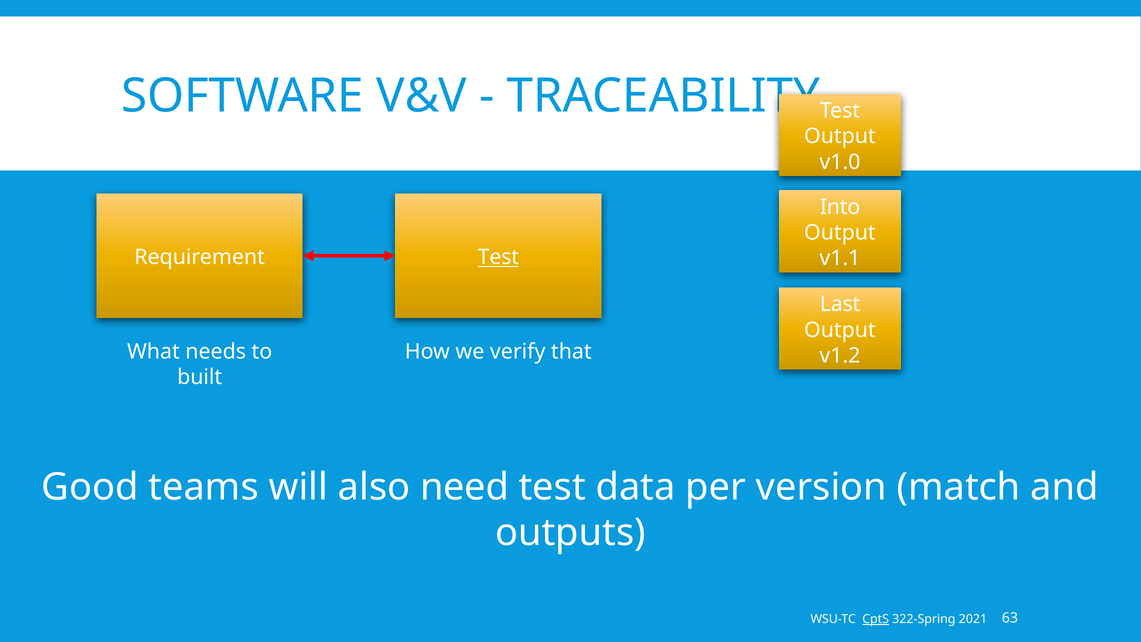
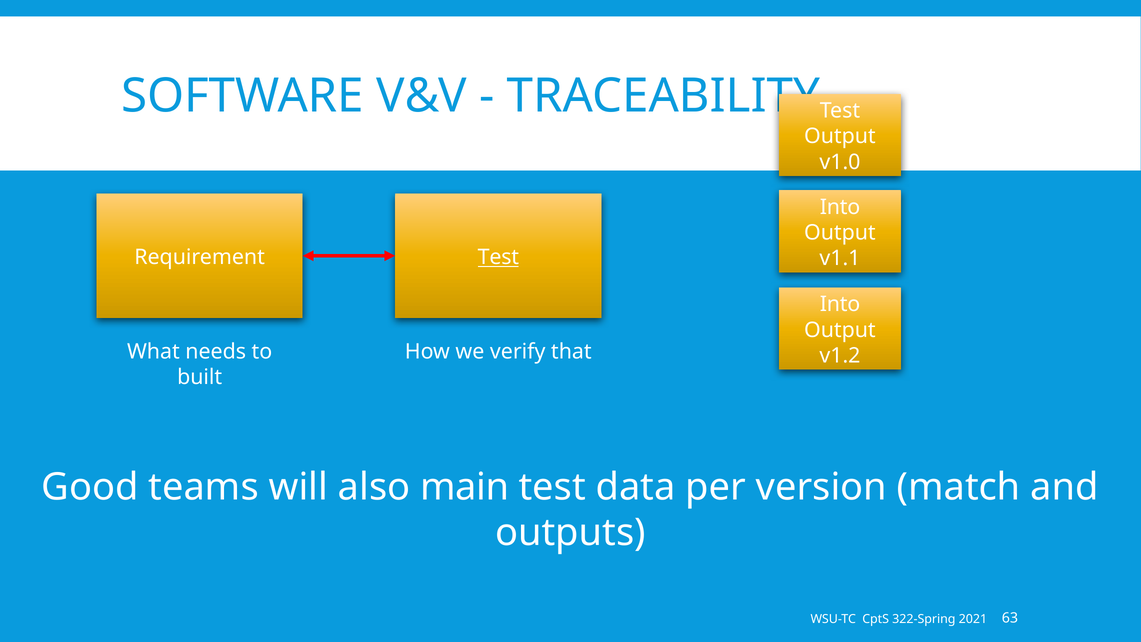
Last: Last -> Into (840, 304)
need: need -> main (465, 487)
CptS underline: present -> none (876, 619)
